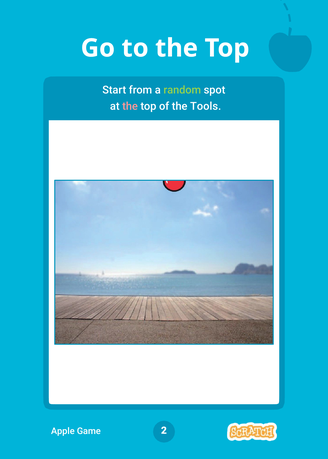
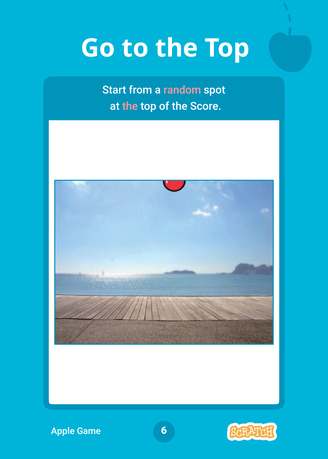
random colour: light green -> pink (182, 90)
Tools: Tools -> Score (206, 106)
2: 2 -> 6 (164, 431)
